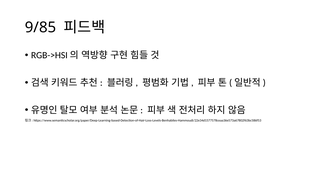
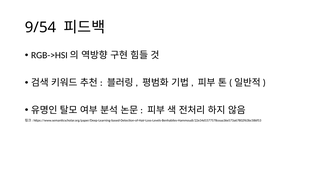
9/85: 9/85 -> 9/54 (41, 27)
